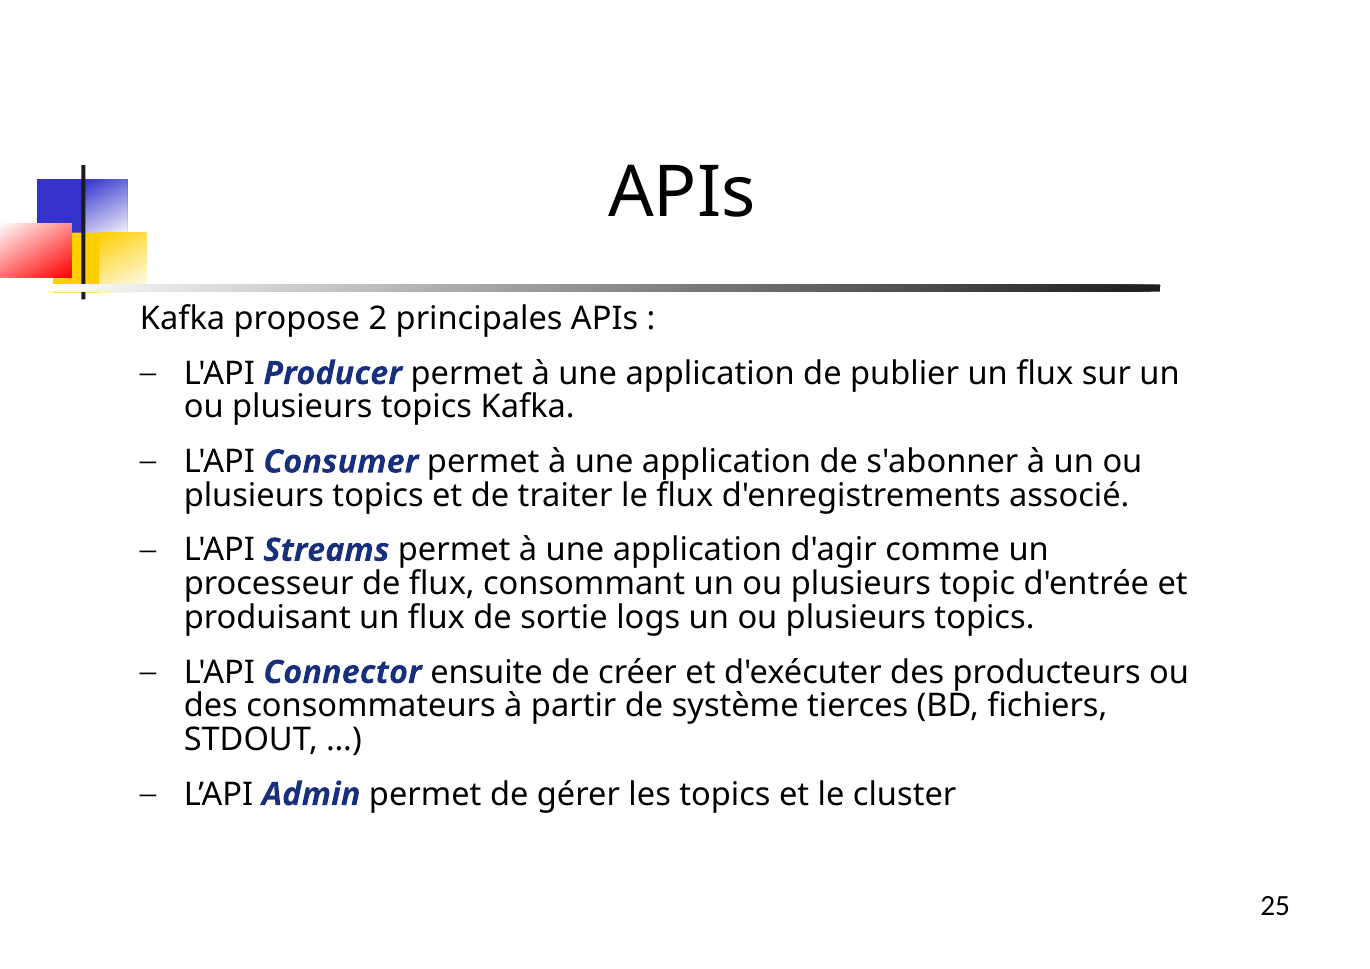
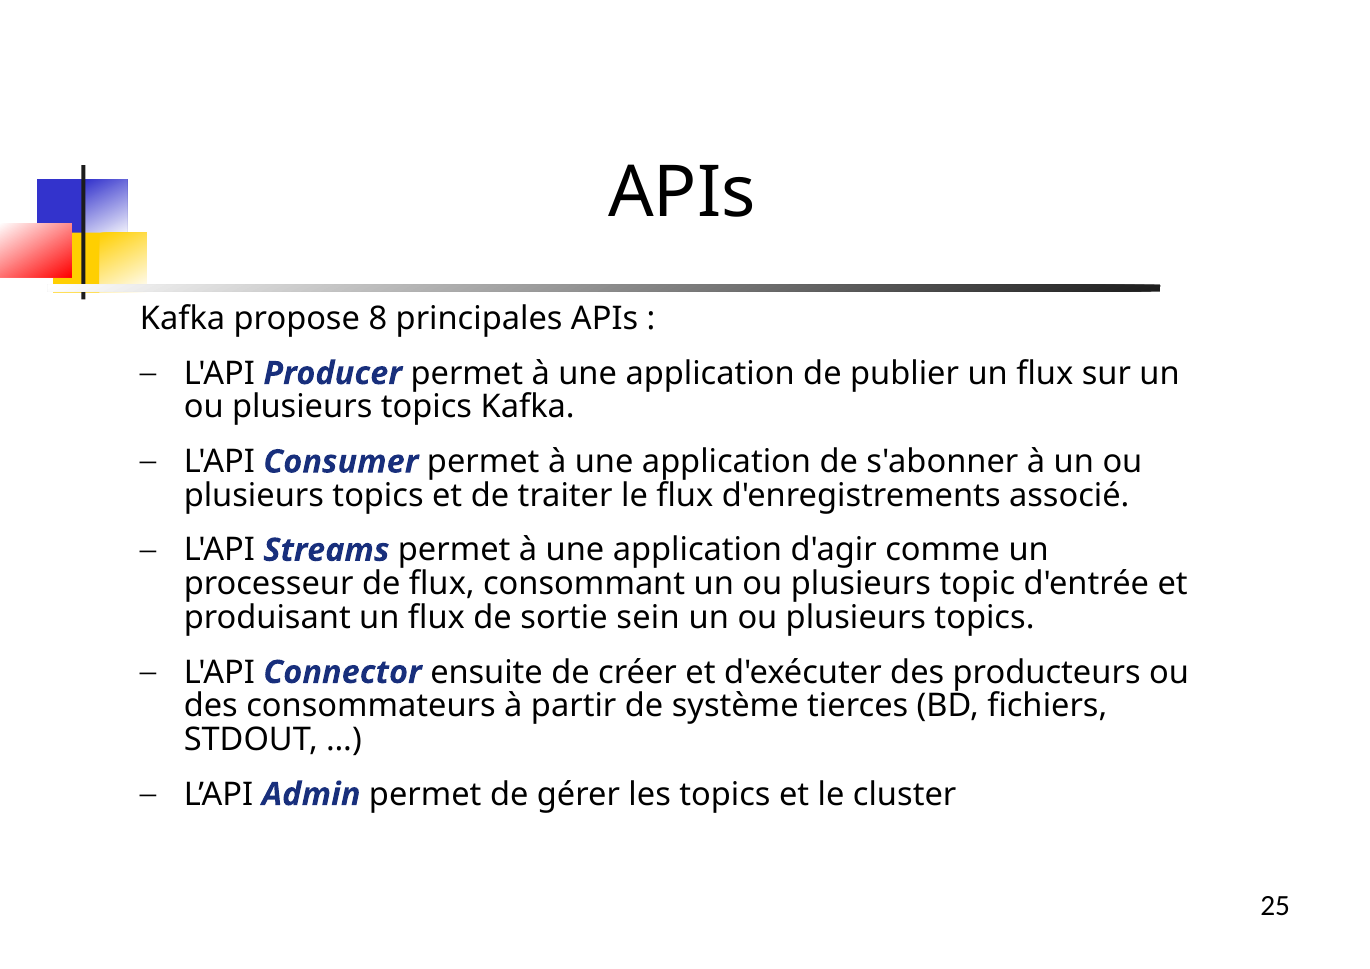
2: 2 -> 8 (378, 319)
logs: logs -> sein (648, 618)
